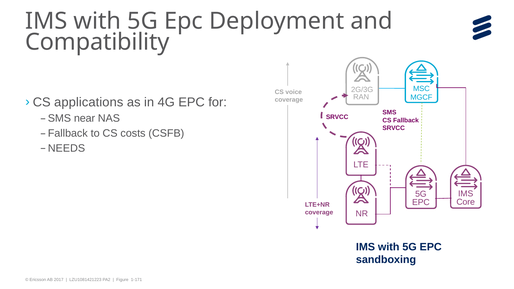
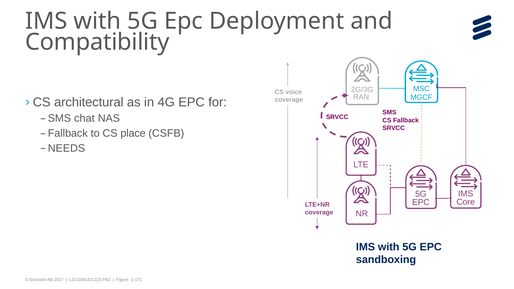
applications: applications -> architectural (89, 102)
near: near -> chat (84, 118)
costs: costs -> place (133, 133)
